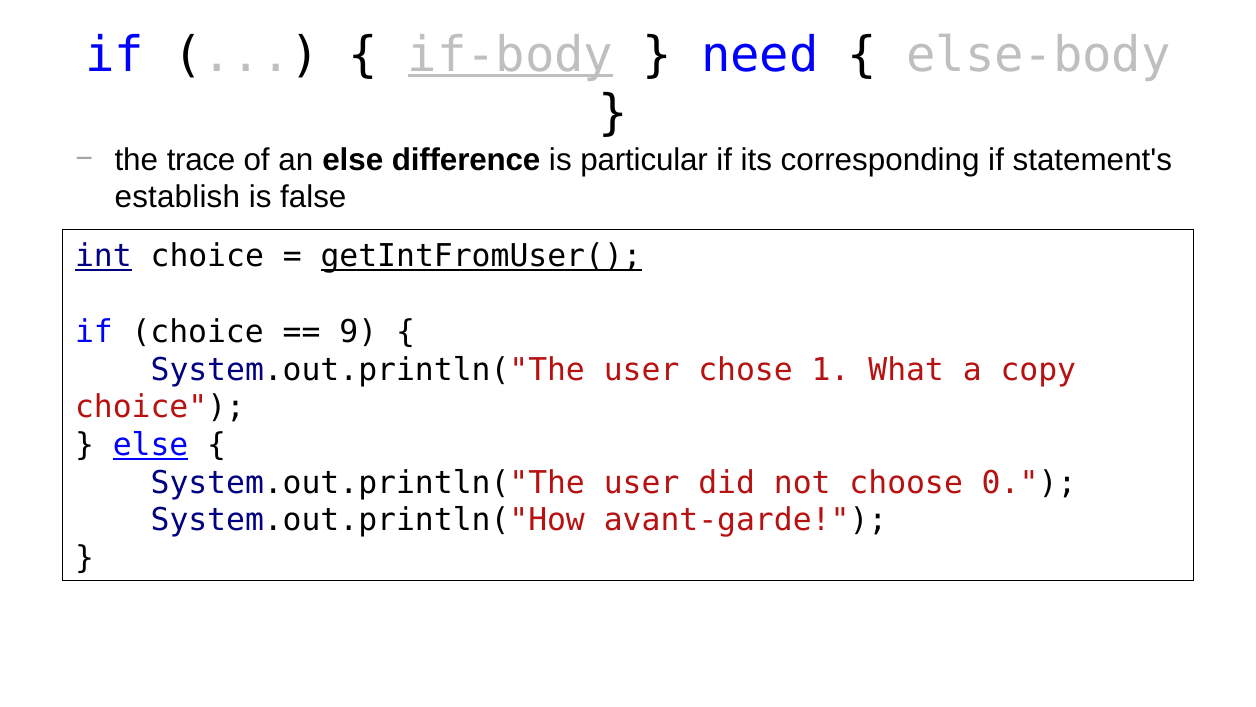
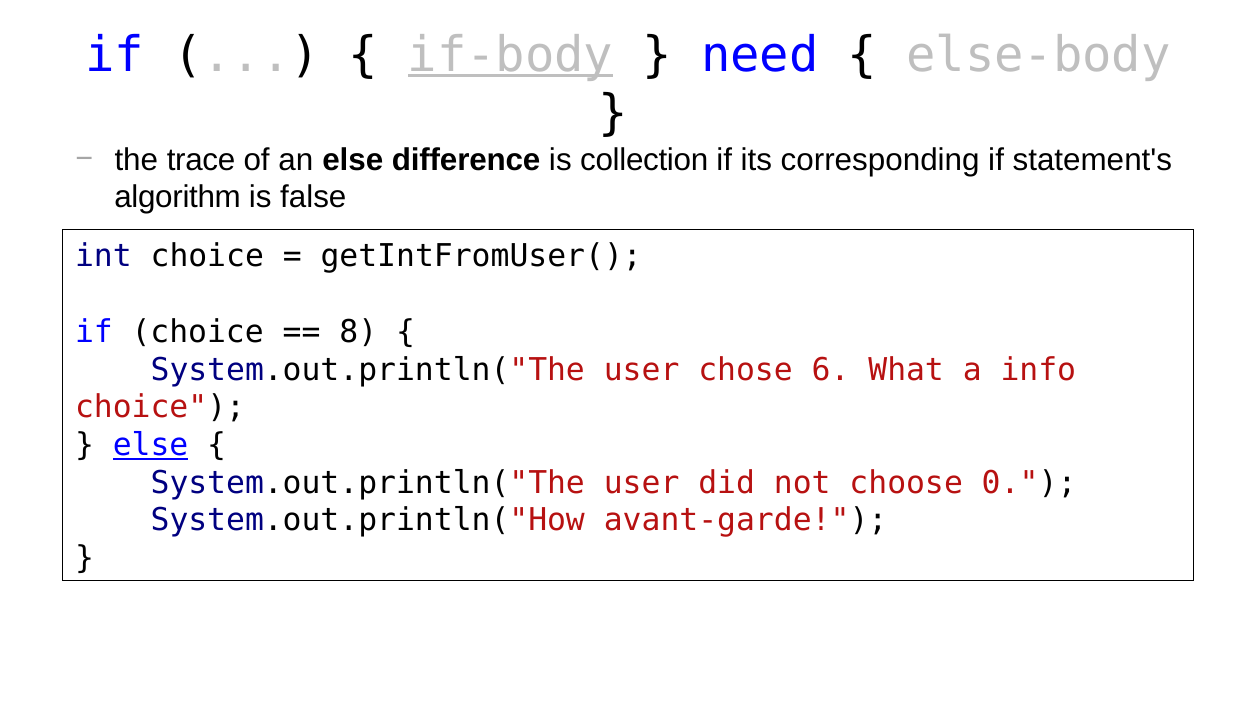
particular: particular -> collection (644, 160)
establish: establish -> algorithm (178, 197)
int underline: present -> none (103, 256)
getIntFromUser( underline: present -> none (481, 256)
9: 9 -> 8 (358, 332)
1: 1 -> 6 (831, 369)
copy: copy -> info (1038, 369)
